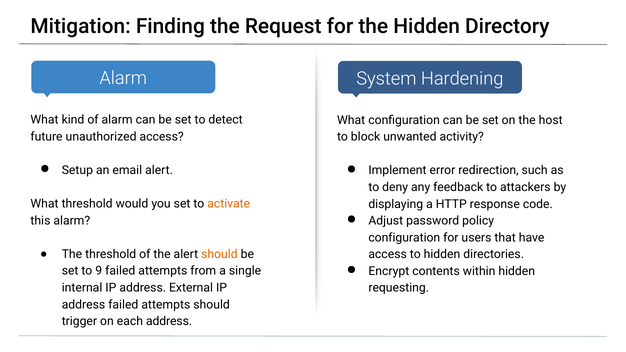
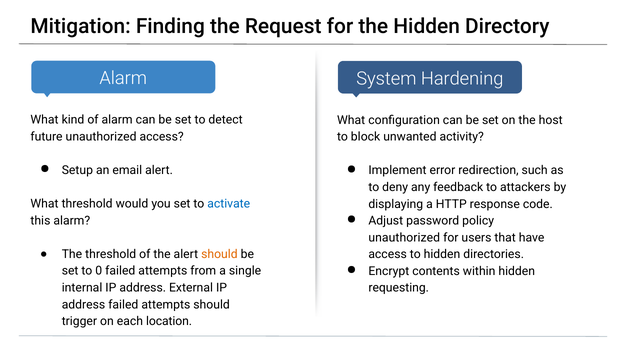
activate colour: orange -> blue (229, 204)
configuration: configuration -> unauthorized (404, 238)
9: 9 -> 0 (99, 271)
each address: address -> location (169, 321)
